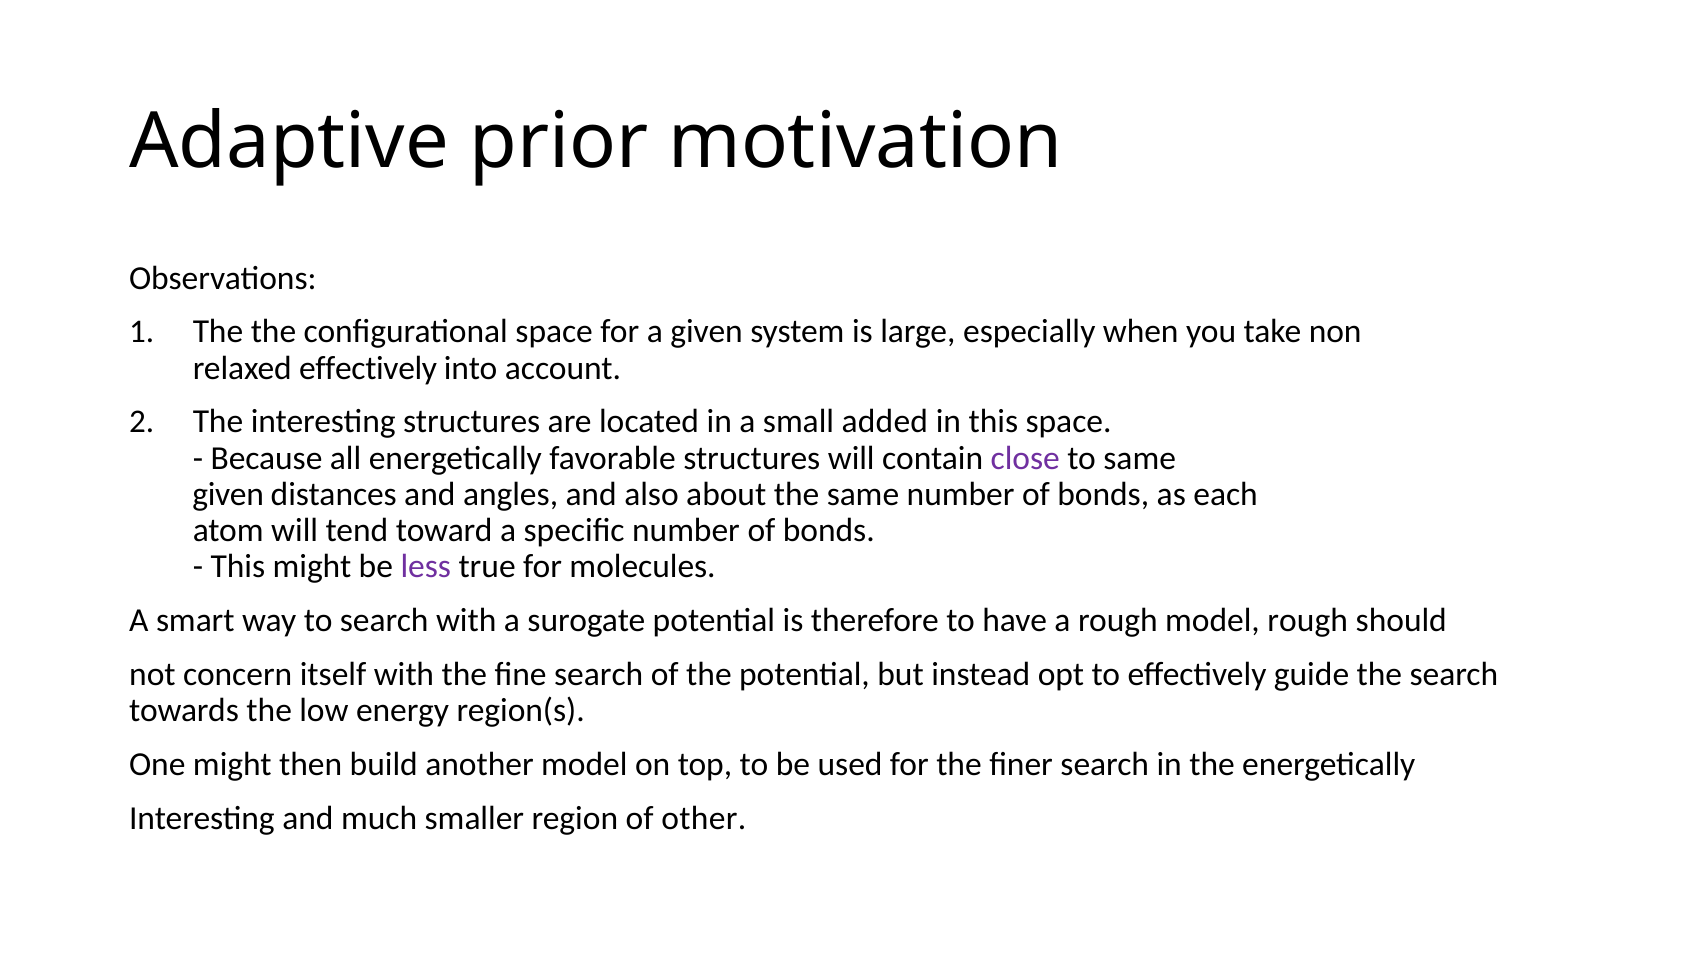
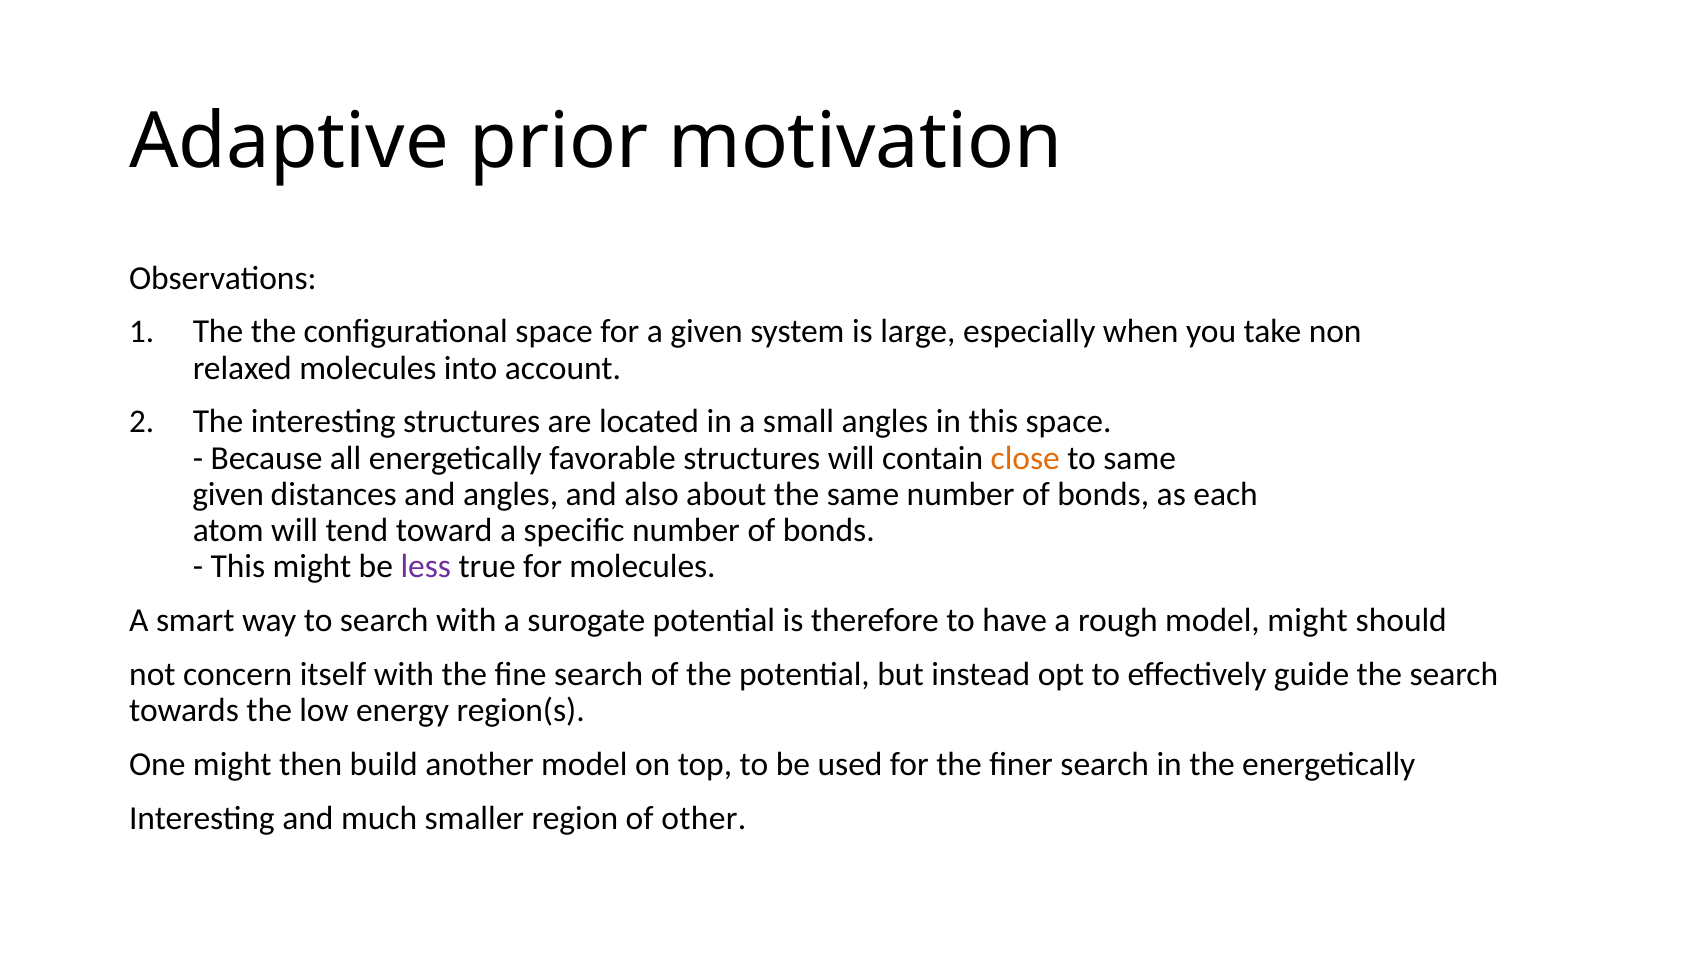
relaxed effectively: effectively -> molecules (368, 368)
small added: added -> angles (885, 422)
close colour: purple -> orange (1025, 458)
model rough: rough -> might (1308, 621)
